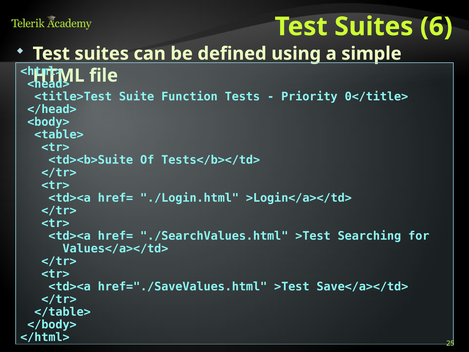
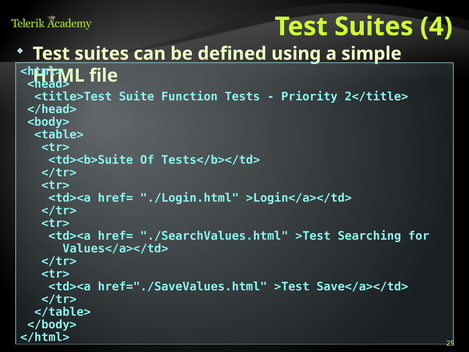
6: 6 -> 4 (436, 27)
0</title>: 0</title> -> 2</title> (376, 96)
